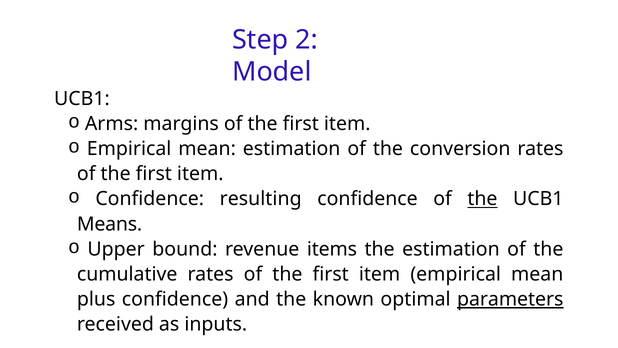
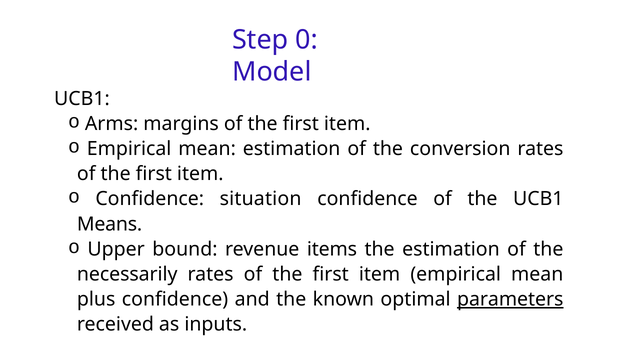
2: 2 -> 0 (307, 40)
resulting: resulting -> situation (261, 199)
the underline: present -> none (482, 199)
cumulative: cumulative -> necessarily (127, 274)
